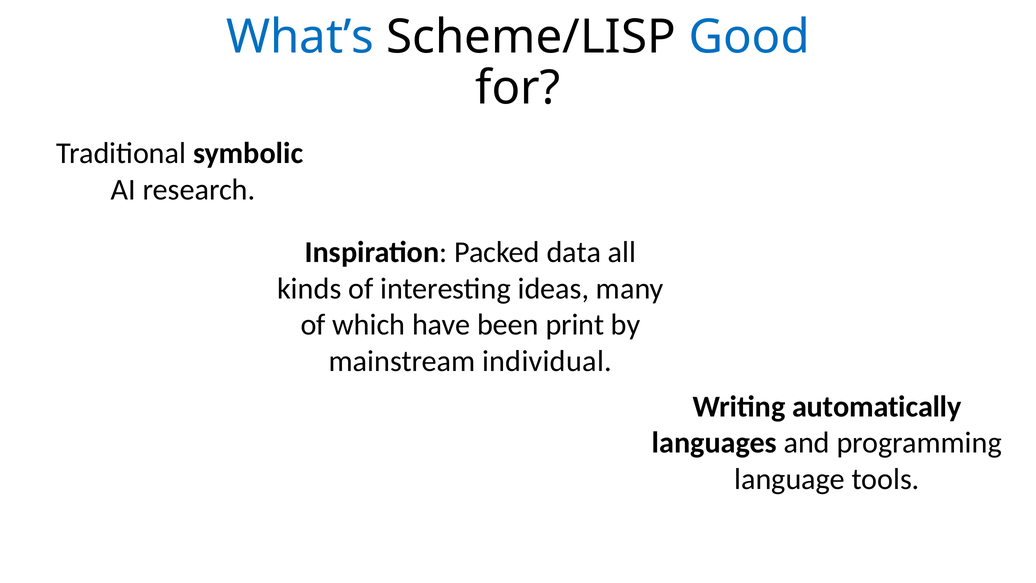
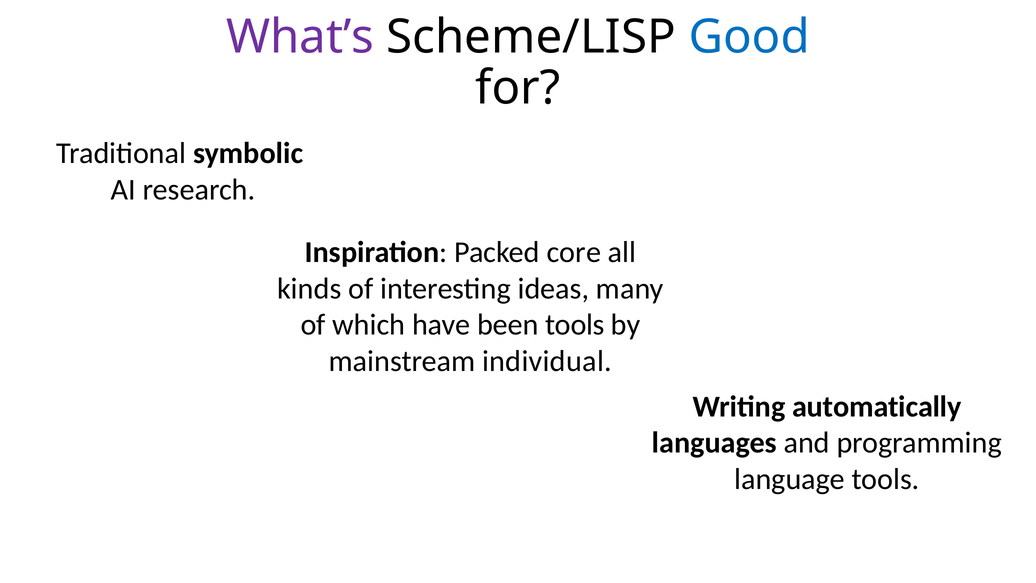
What’s colour: blue -> purple (300, 37)
data: data -> core (574, 252)
been print: print -> tools (575, 325)
